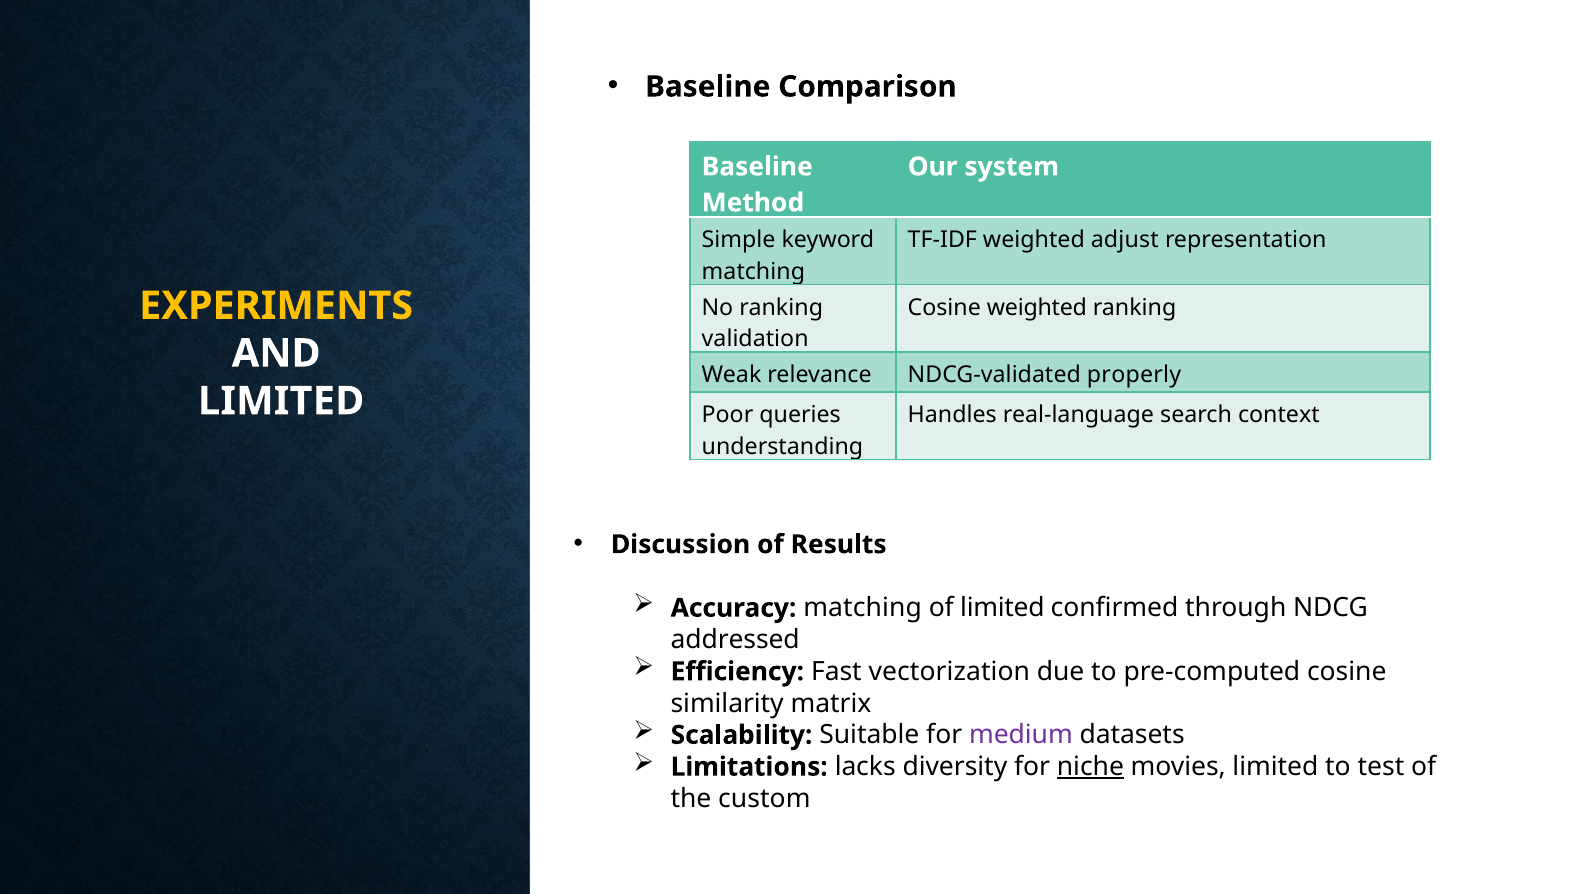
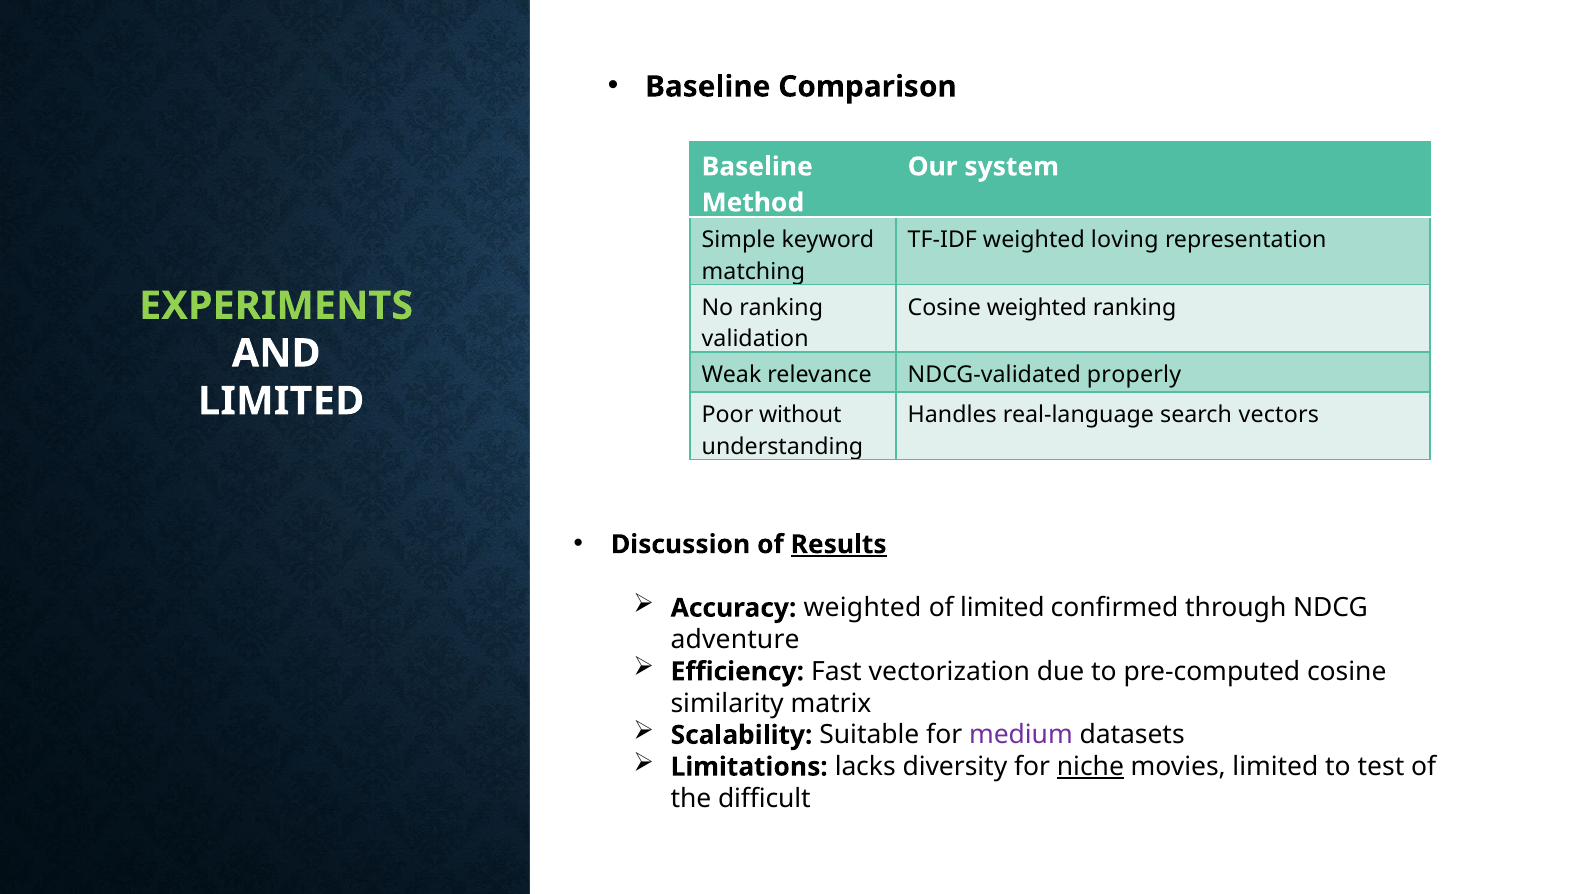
adjust: adjust -> loving (1125, 240)
EXPERIMENTS colour: yellow -> light green (276, 306)
queries: queries -> without (800, 415)
context: context -> vectors (1279, 415)
Results underline: none -> present (839, 545)
Accuracy matching: matching -> weighted (863, 608)
addressed: addressed -> adventure (735, 640)
custom: custom -> difficult (764, 799)
